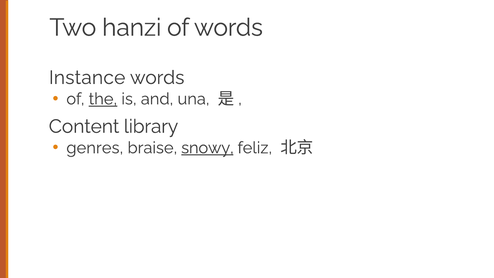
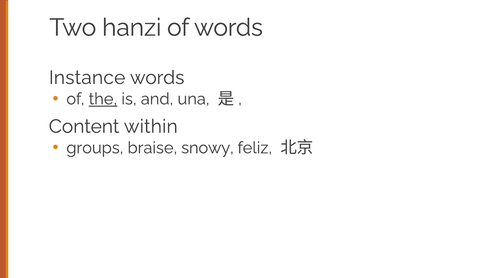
library: library -> within (151, 126)
genres: genres -> groups (95, 148)
snowy underline: present -> none (207, 148)
